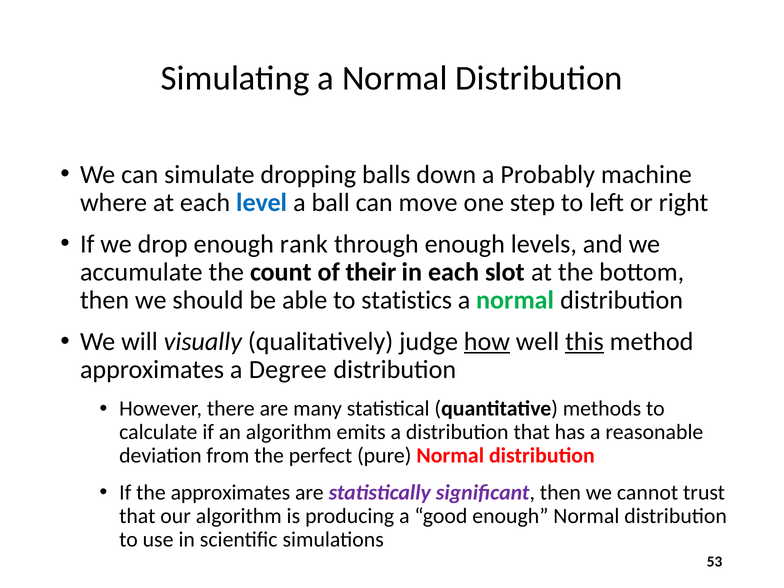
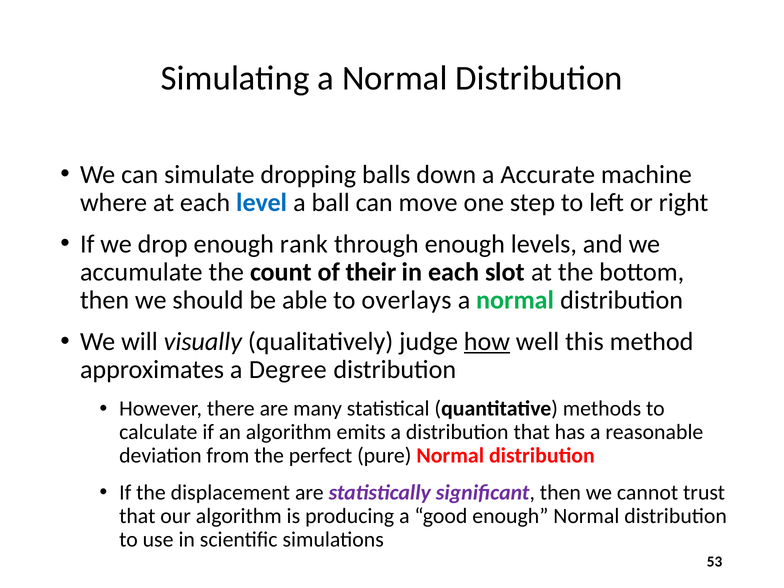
Probably: Probably -> Accurate (548, 174)
statistics: statistics -> overlays (406, 300)
this underline: present -> none (584, 342)
the approximates: approximates -> displacement (230, 492)
